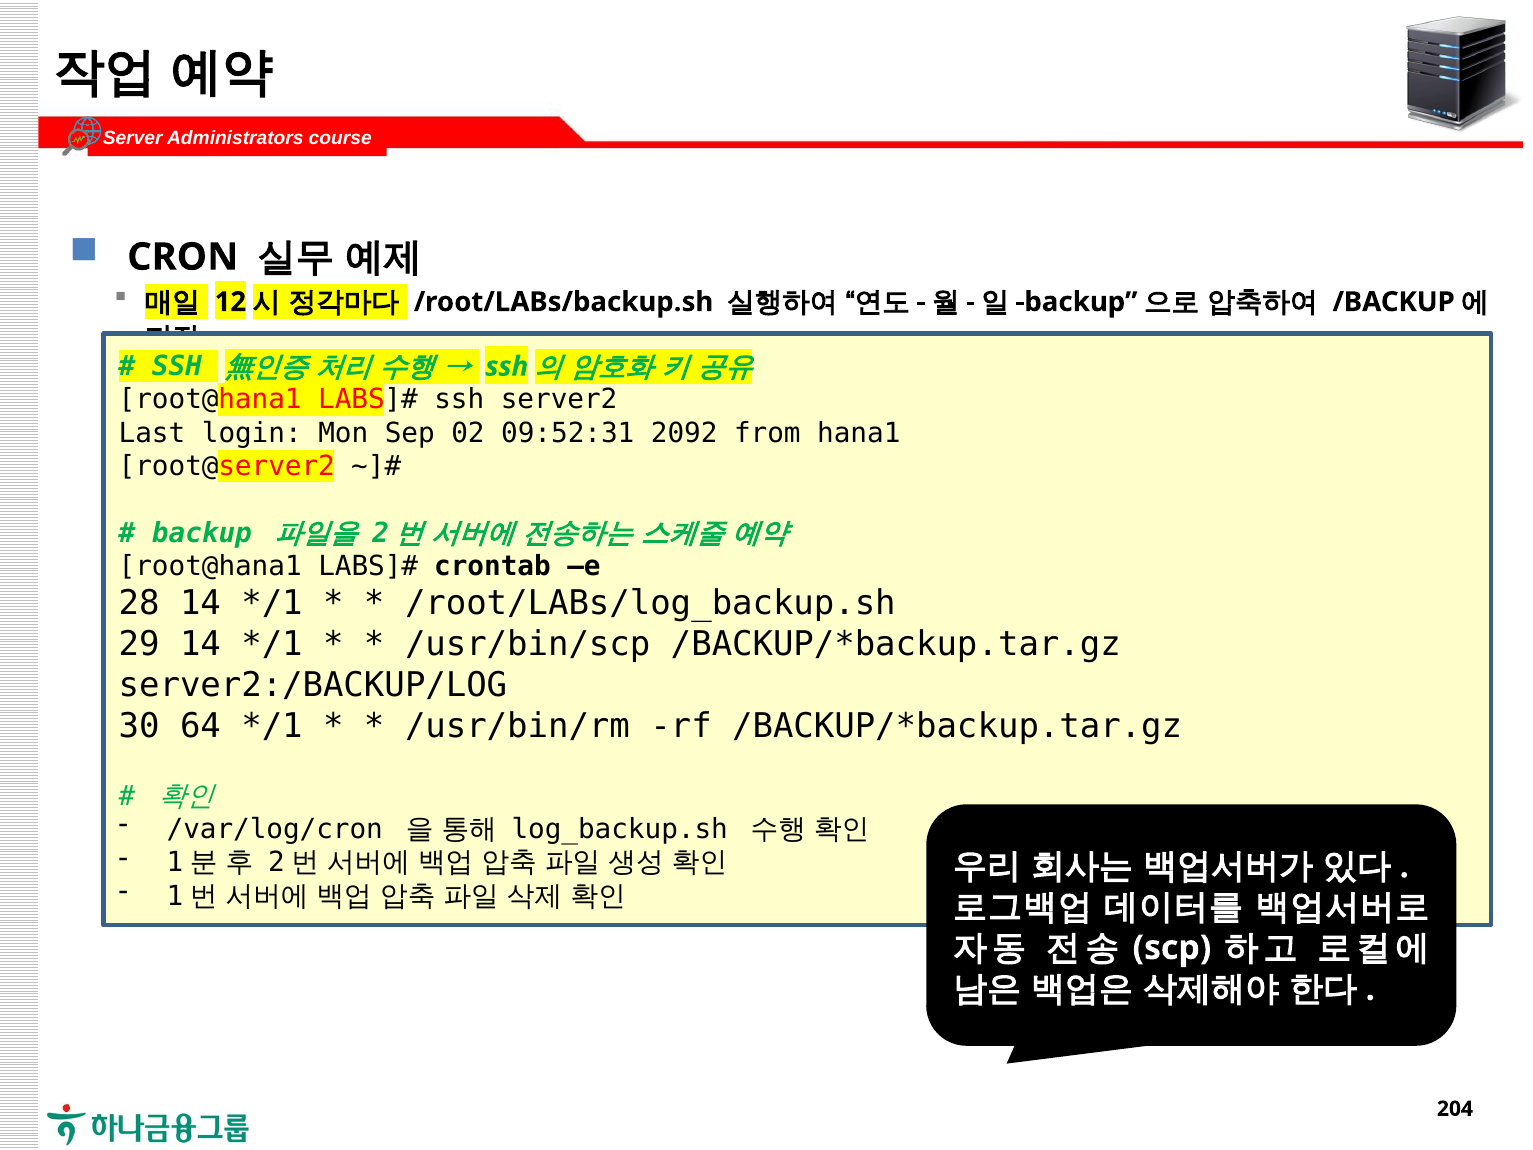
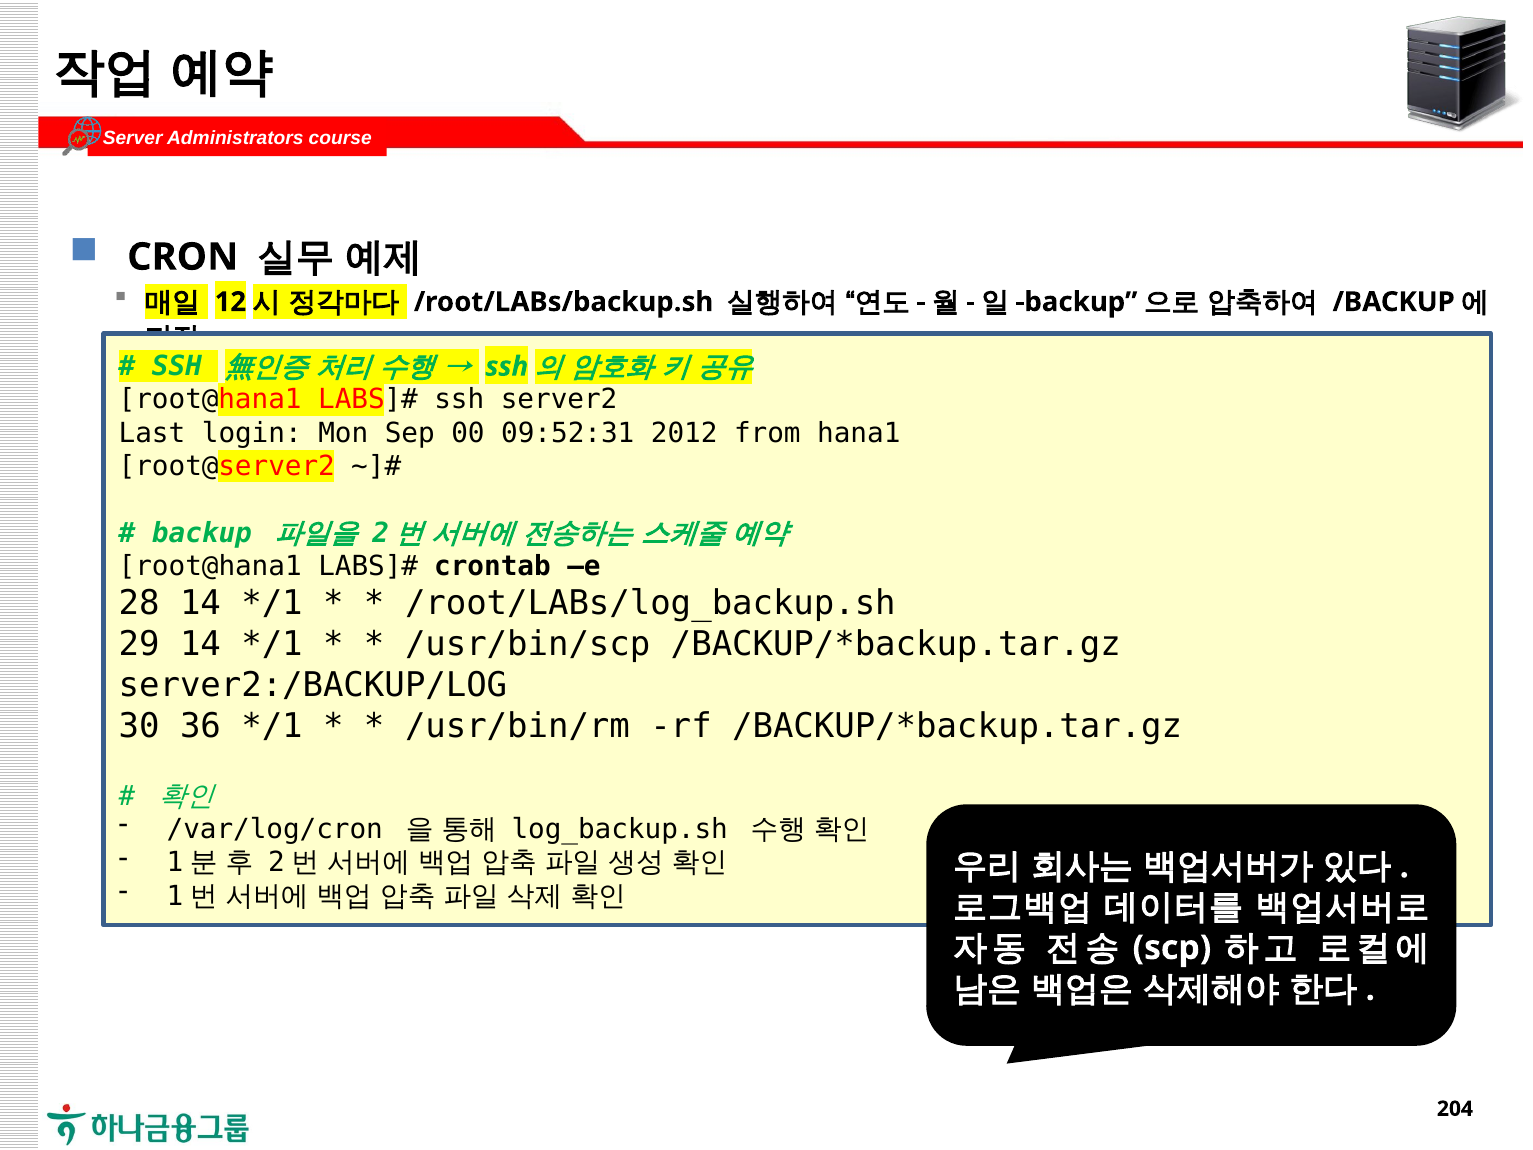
02: 02 -> 00 (468, 433)
2092: 2092 -> 2012 (684, 433)
64: 64 -> 36 (201, 726)
